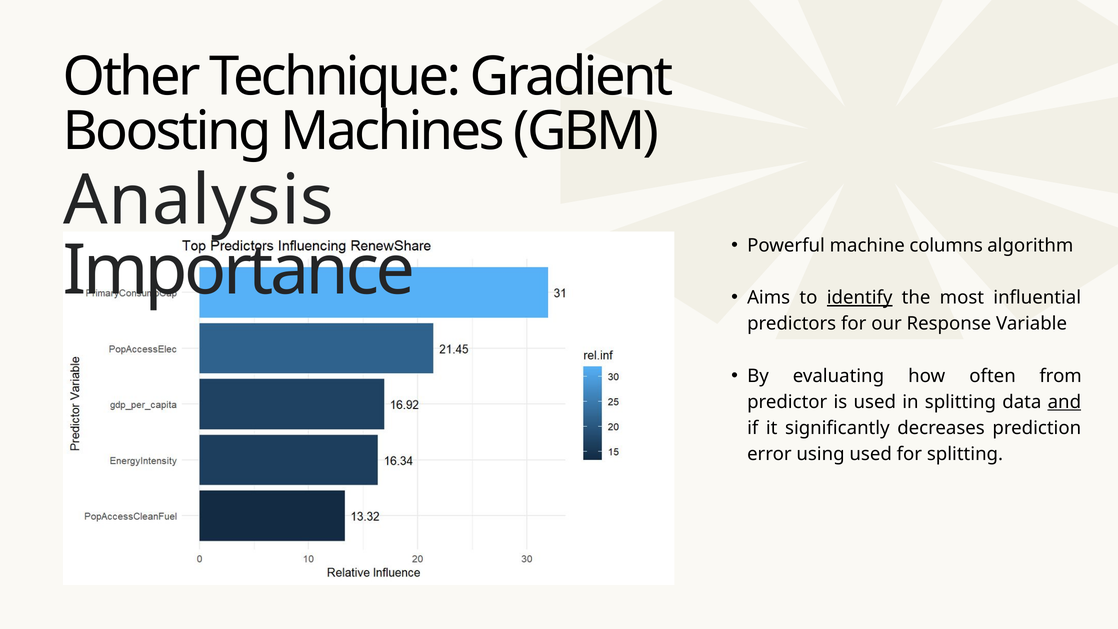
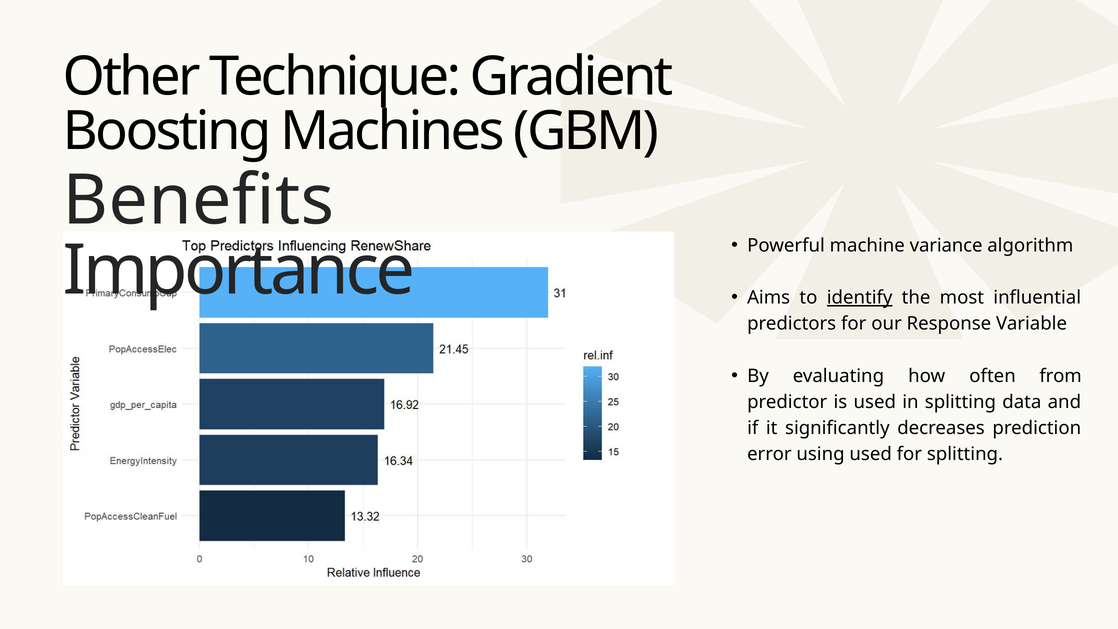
Analysis: Analysis -> Benefits (199, 201)
columns: columns -> variance (946, 246)
and underline: present -> none (1064, 402)
